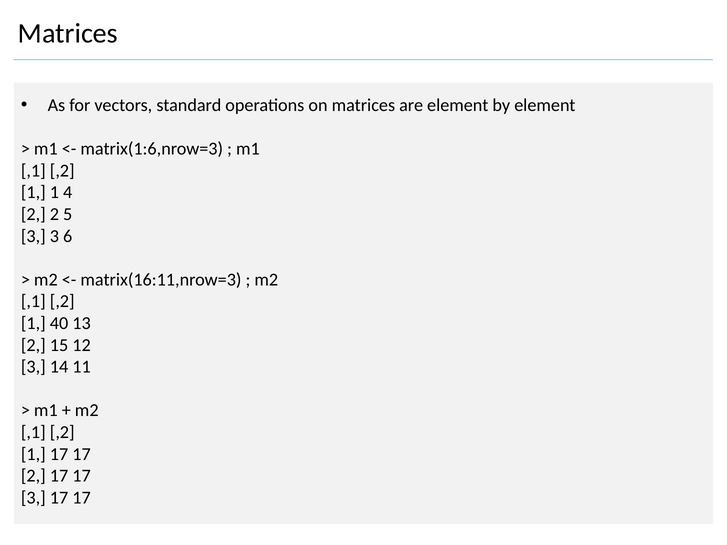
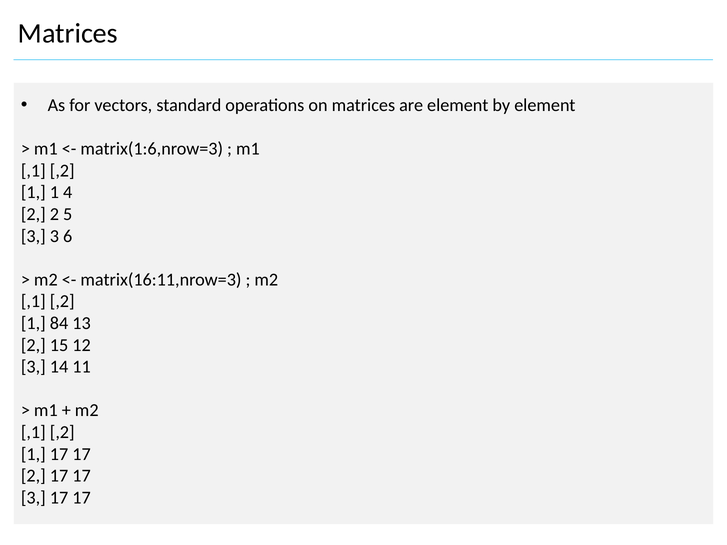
40: 40 -> 84 (59, 323)
